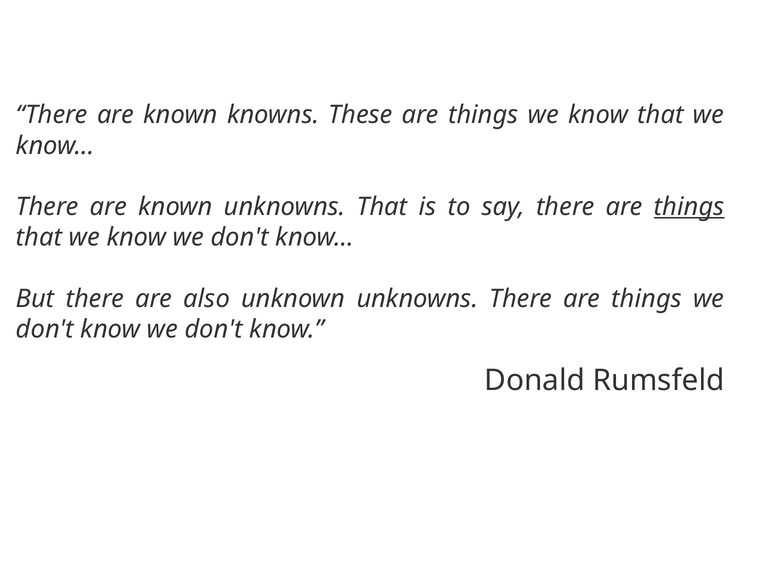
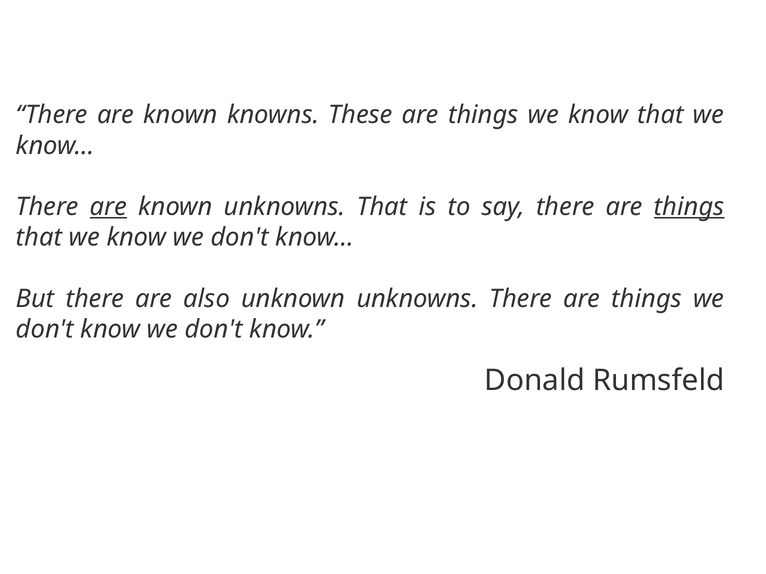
are underline: none -> present (108, 207)
